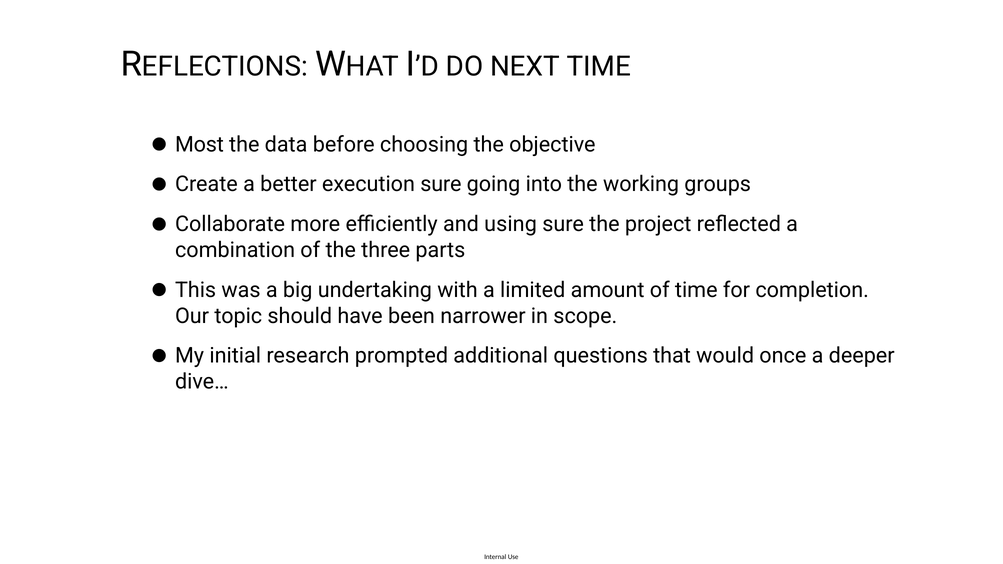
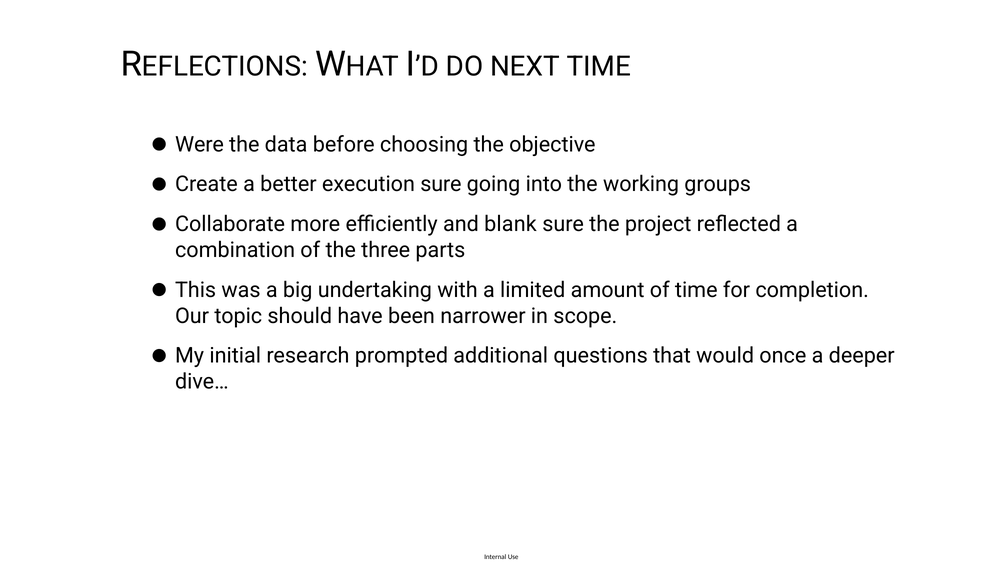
Most: Most -> Were (199, 145)
using: using -> blank (510, 224)
